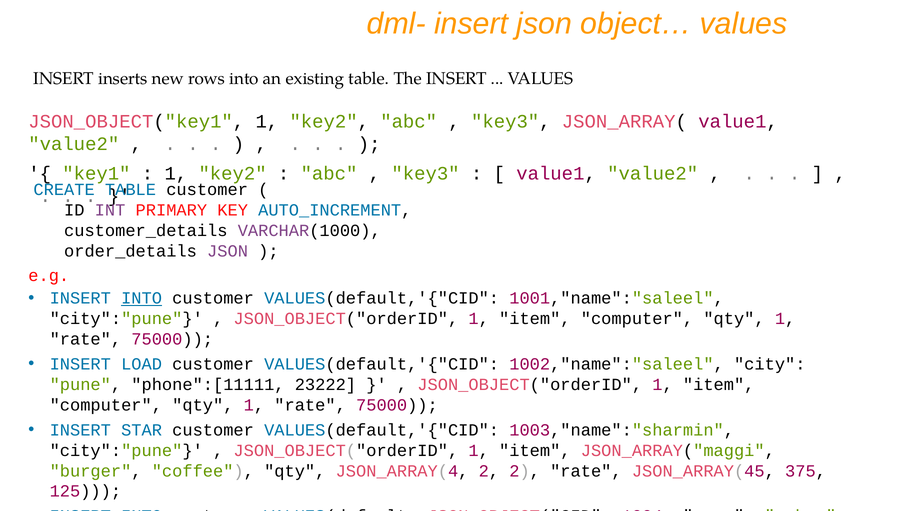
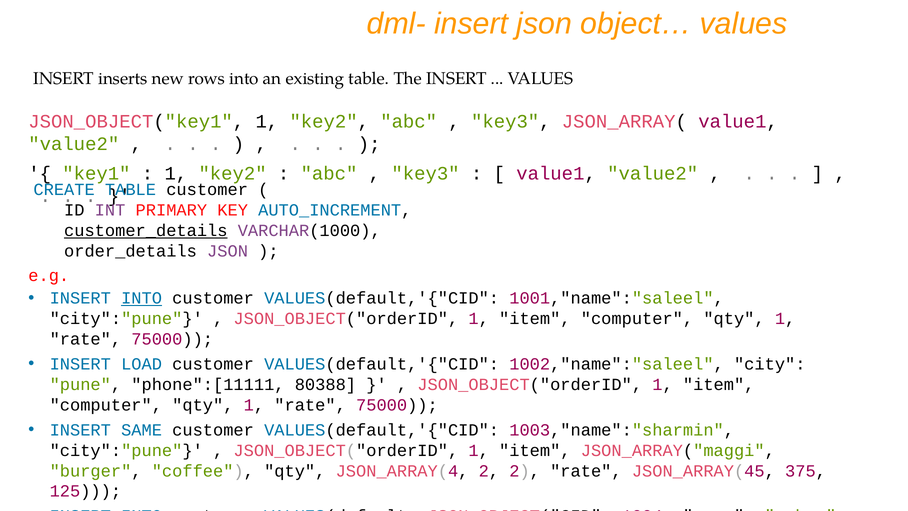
customer_details underline: none -> present (146, 231)
23222: 23222 -> 80388 (325, 384)
STAR: STAR -> SAME (142, 430)
